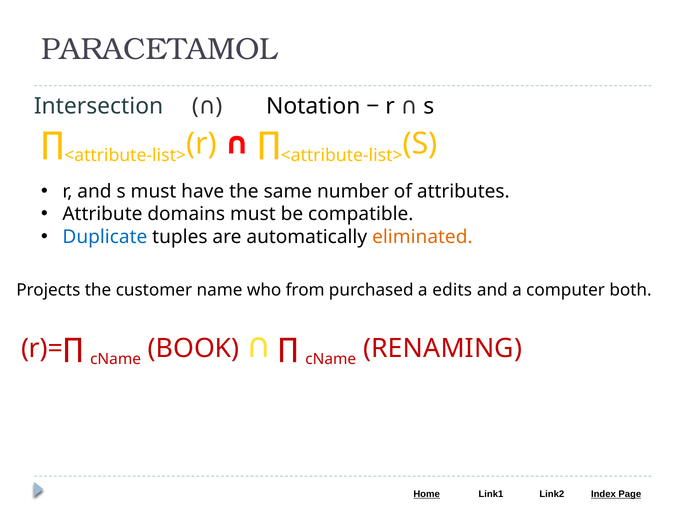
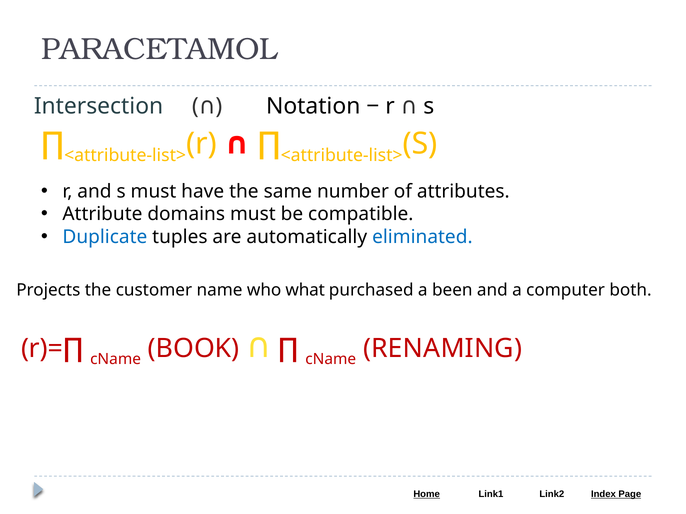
eliminated colour: orange -> blue (422, 237)
from: from -> what (305, 290)
edits: edits -> been (452, 290)
